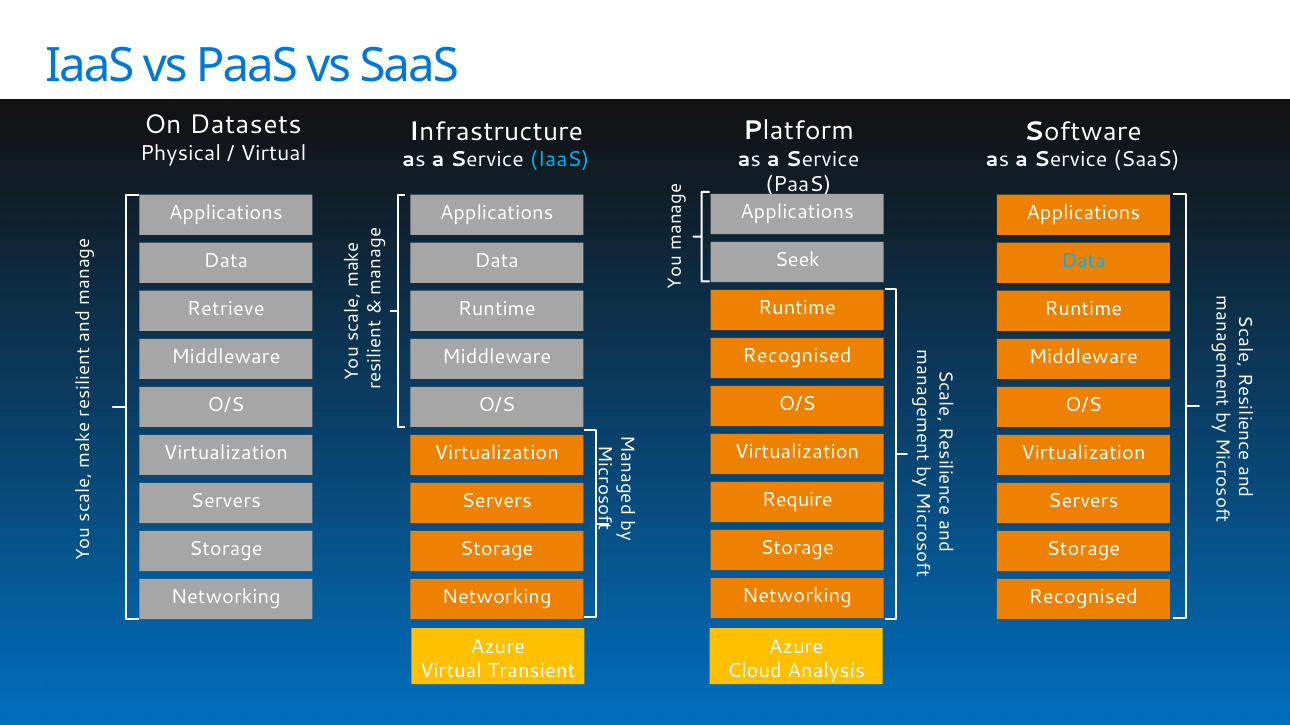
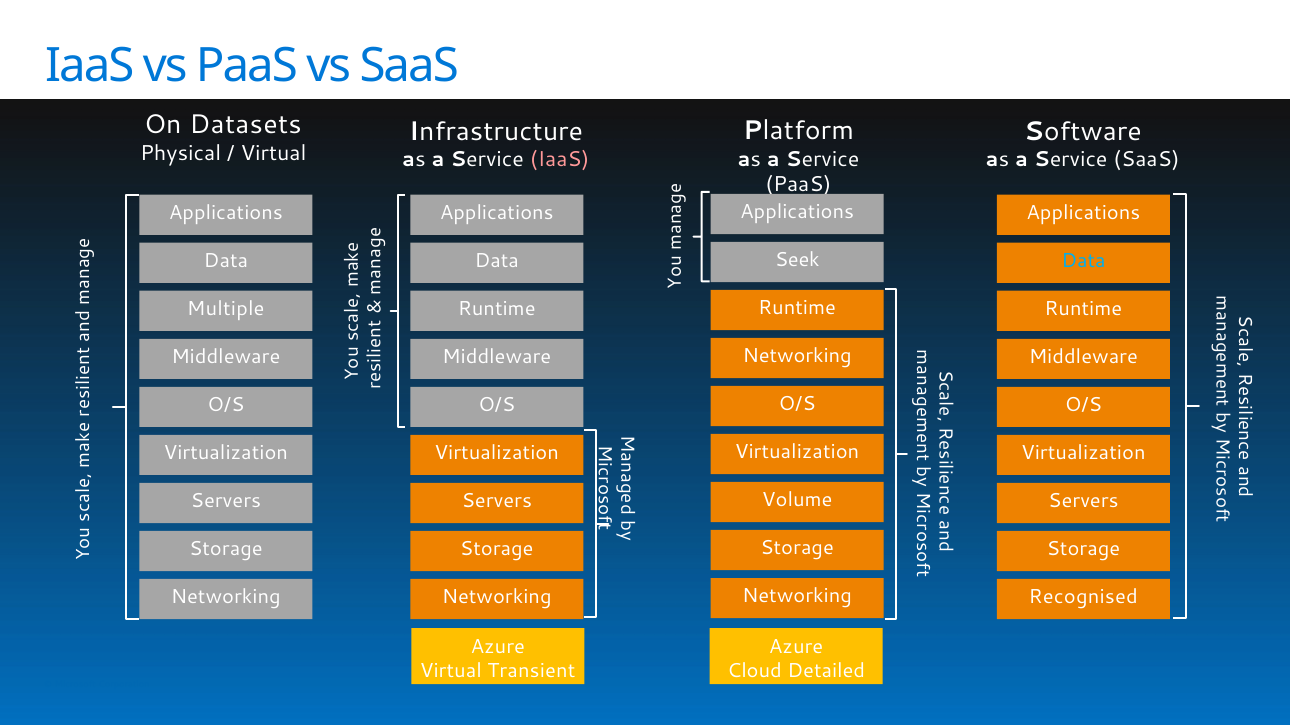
IaaS colour: light blue -> pink (560, 160)
Retrieve: Retrieve -> Multiple (226, 309)
Recognised: Recognised -> Networking (797, 356)
Require: Require -> Volume (797, 501)
Analysis: Analysis -> Detailed (826, 671)
